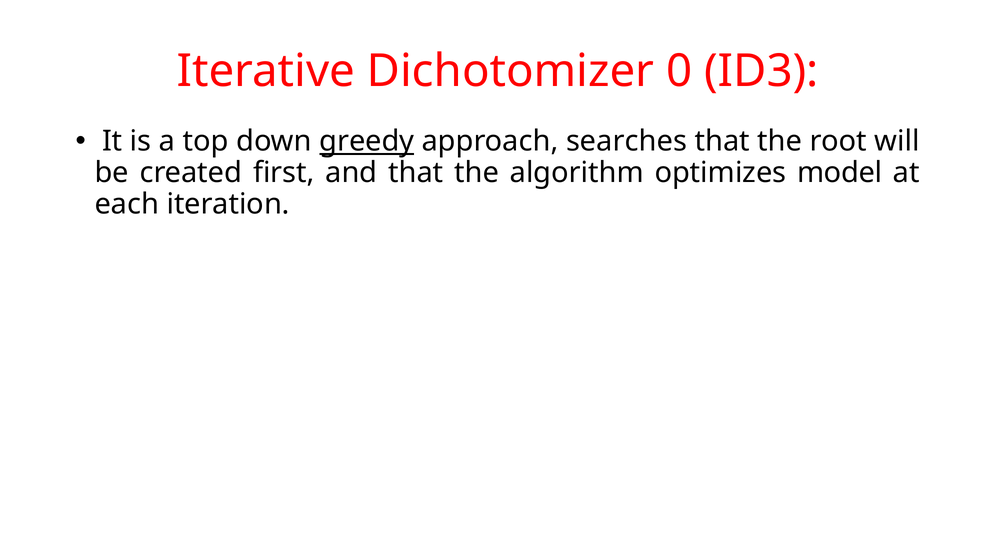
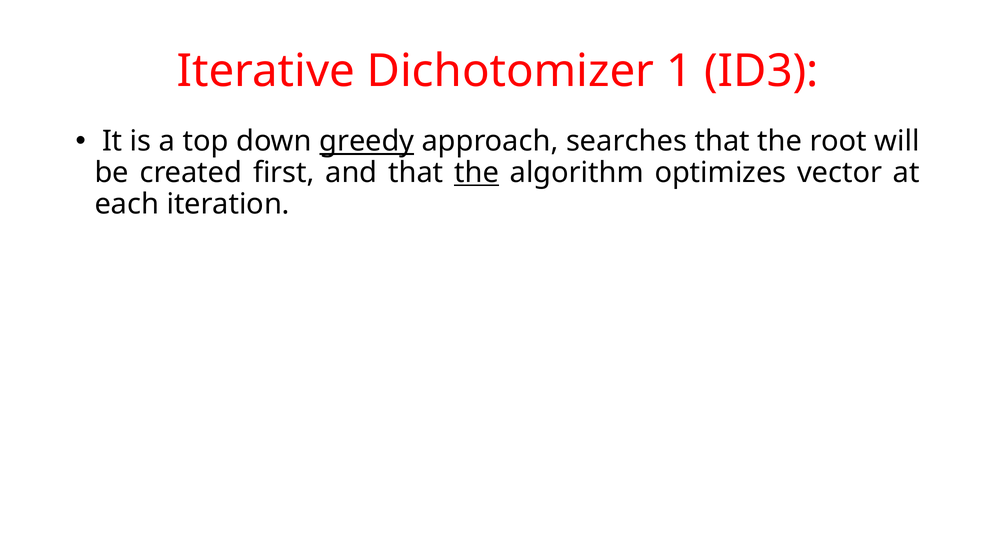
0: 0 -> 1 (679, 71)
the underline: none -> present (477, 173)
model: model -> vector (840, 173)
